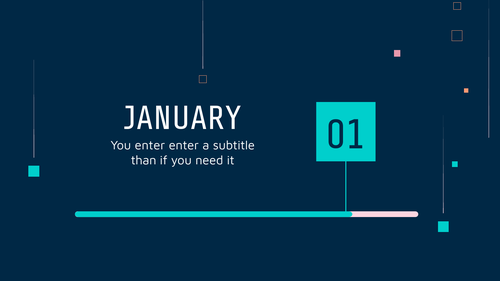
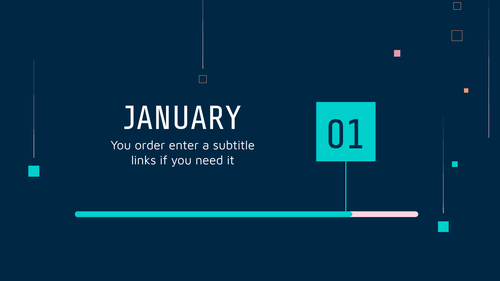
You enter: enter -> order (150, 146)
than: than -> links (144, 161)
